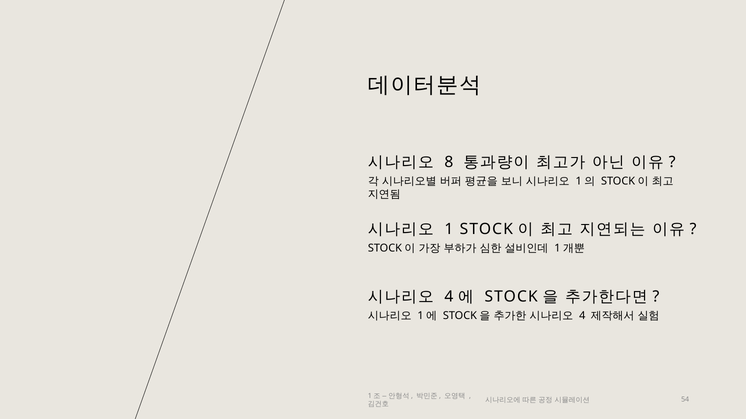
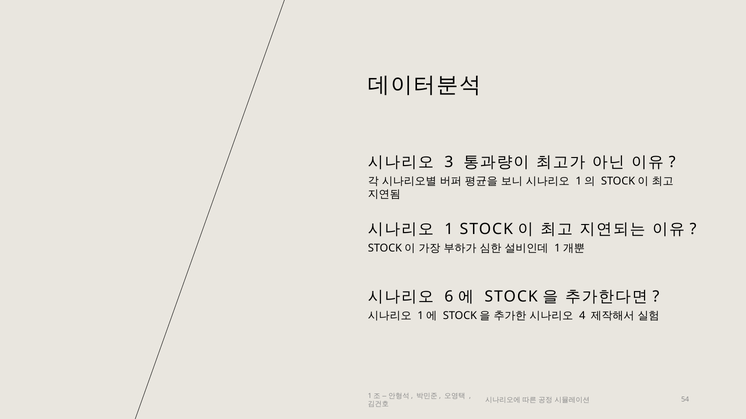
8: 8 -> 3 (449, 162)
4: 4 -> 6 (449, 297)
